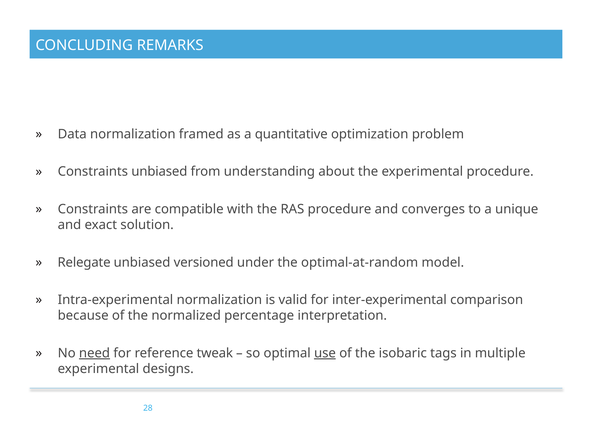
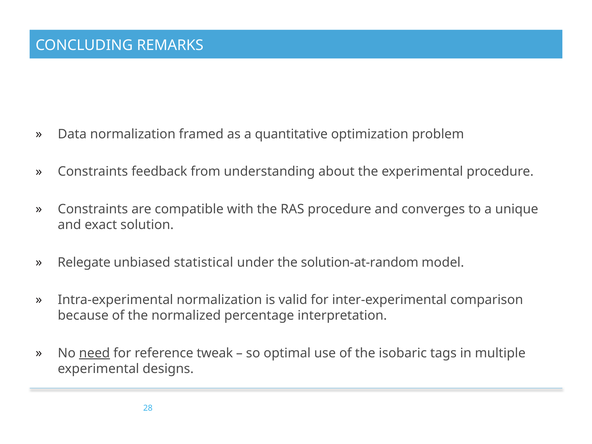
Constraints unbiased: unbiased -> feedback (159, 172)
versioned: versioned -> statistical (204, 262)
optimal-at-random: optimal-at-random -> solution-at-random (360, 262)
use underline: present -> none (325, 353)
